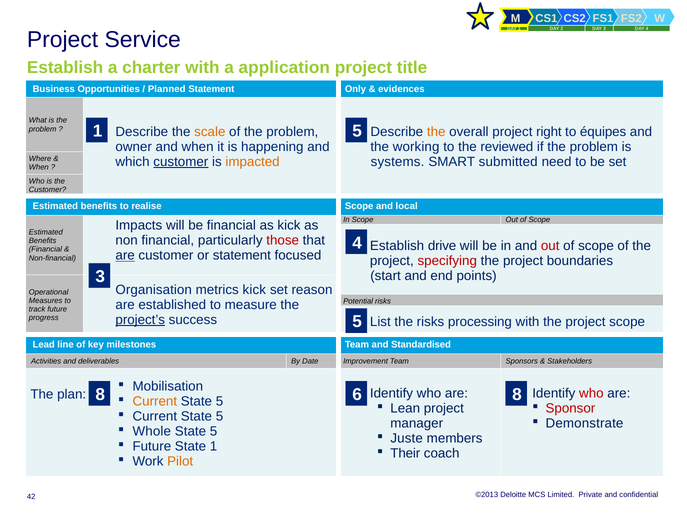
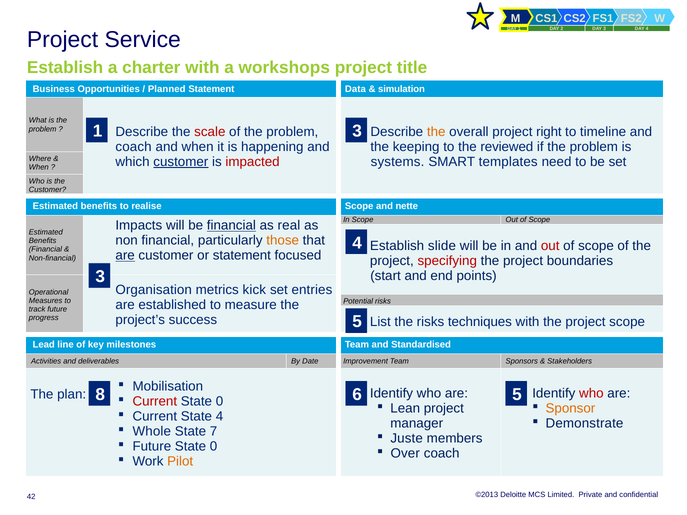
application: application -> workshops (284, 67)
Only: Only -> Data (355, 89)
evidences: evidences -> simulation (401, 89)
1 5: 5 -> 3 (357, 131)
scale colour: orange -> red (210, 132)
équipes: équipes -> timeline (603, 132)
owner: owner -> coach (134, 147)
working: working -> keeping (416, 147)
impacted colour: orange -> red (253, 162)
submitted: submitted -> templates (508, 162)
local: local -> nette (407, 206)
financial underline: none -> present (231, 226)
as kick: kick -> real (289, 226)
those colour: red -> orange (283, 241)
drive: drive -> slide (442, 246)
reason: reason -> entries (312, 290)
project’s underline: present -> none (140, 320)
processing: processing -> techniques (480, 322)
6 8: 8 -> 5 (517, 395)
Current colour: orange -> red (155, 401)
5: 5 -> 0 (219, 401)
Sponsor colour: red -> orange (570, 409)
5: 5 -> 4 (219, 416)
5: 5 -> 7 (214, 431)
Future State 1: 1 -> 0 (214, 446)
Their: Their -> Over (405, 454)
